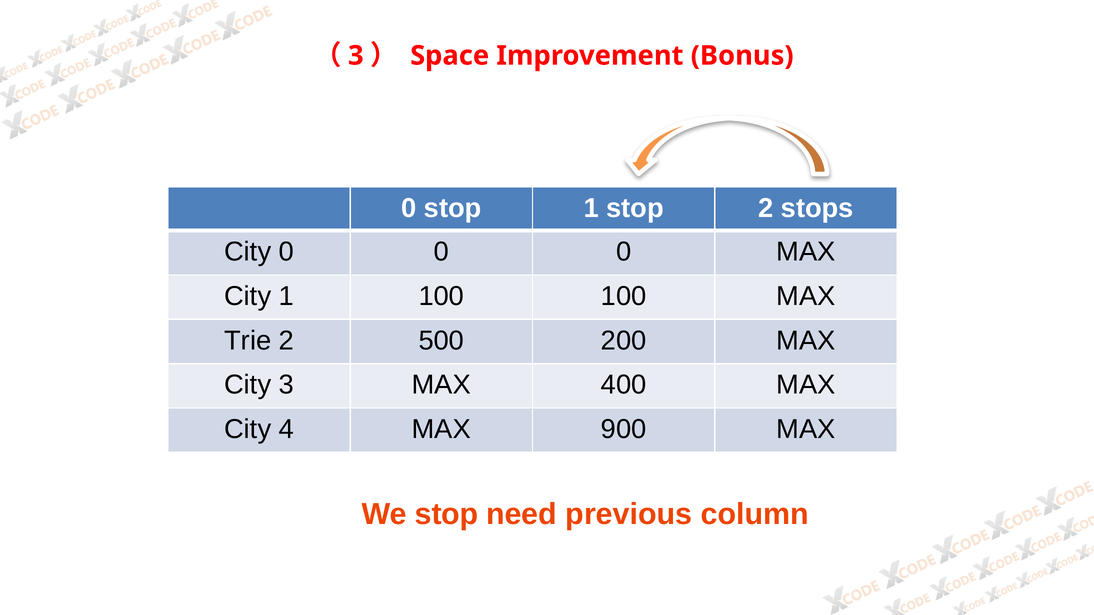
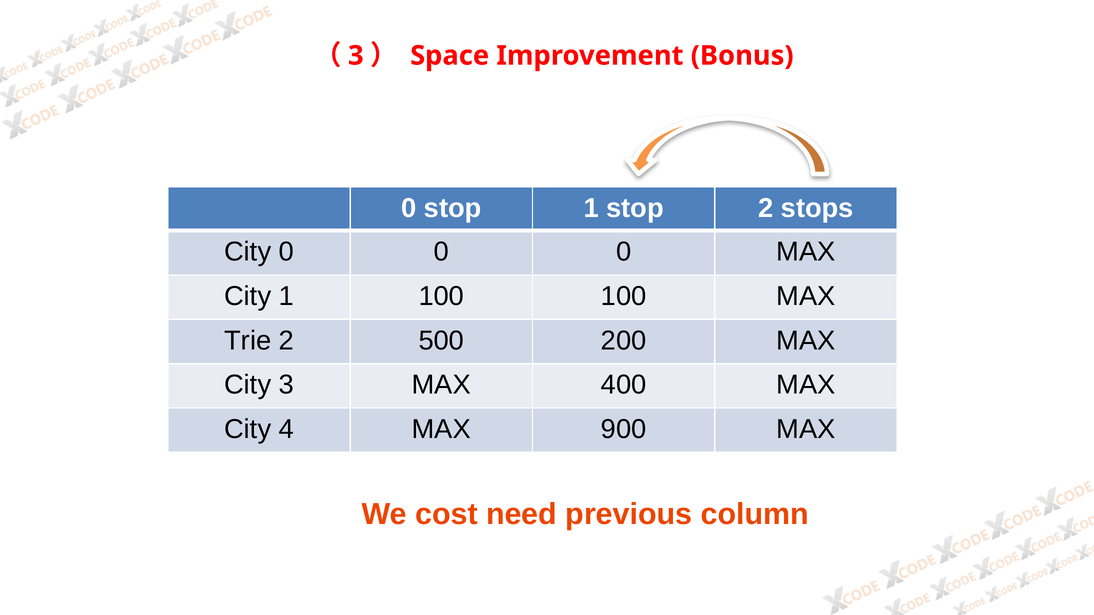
We stop: stop -> cost (446, 514)
